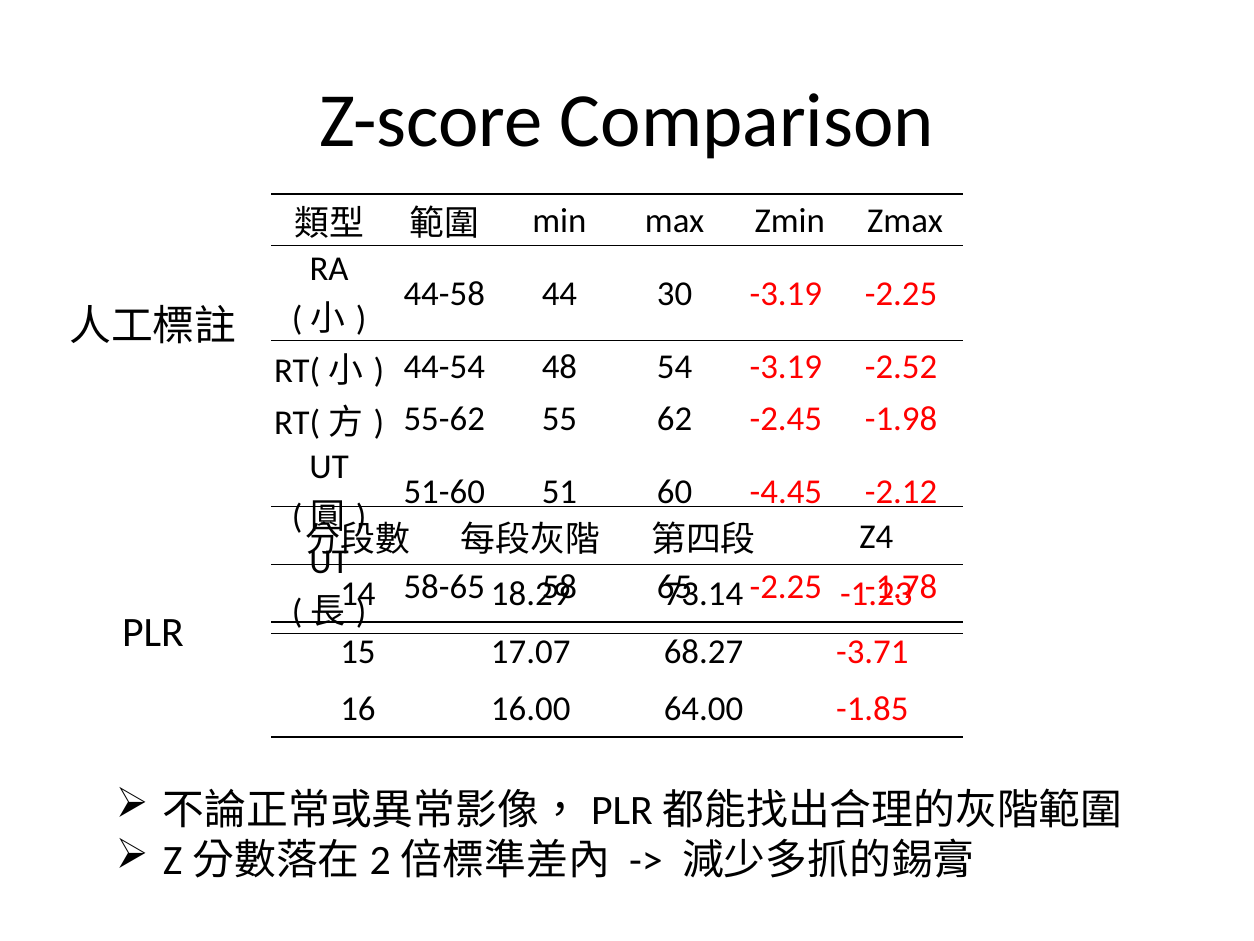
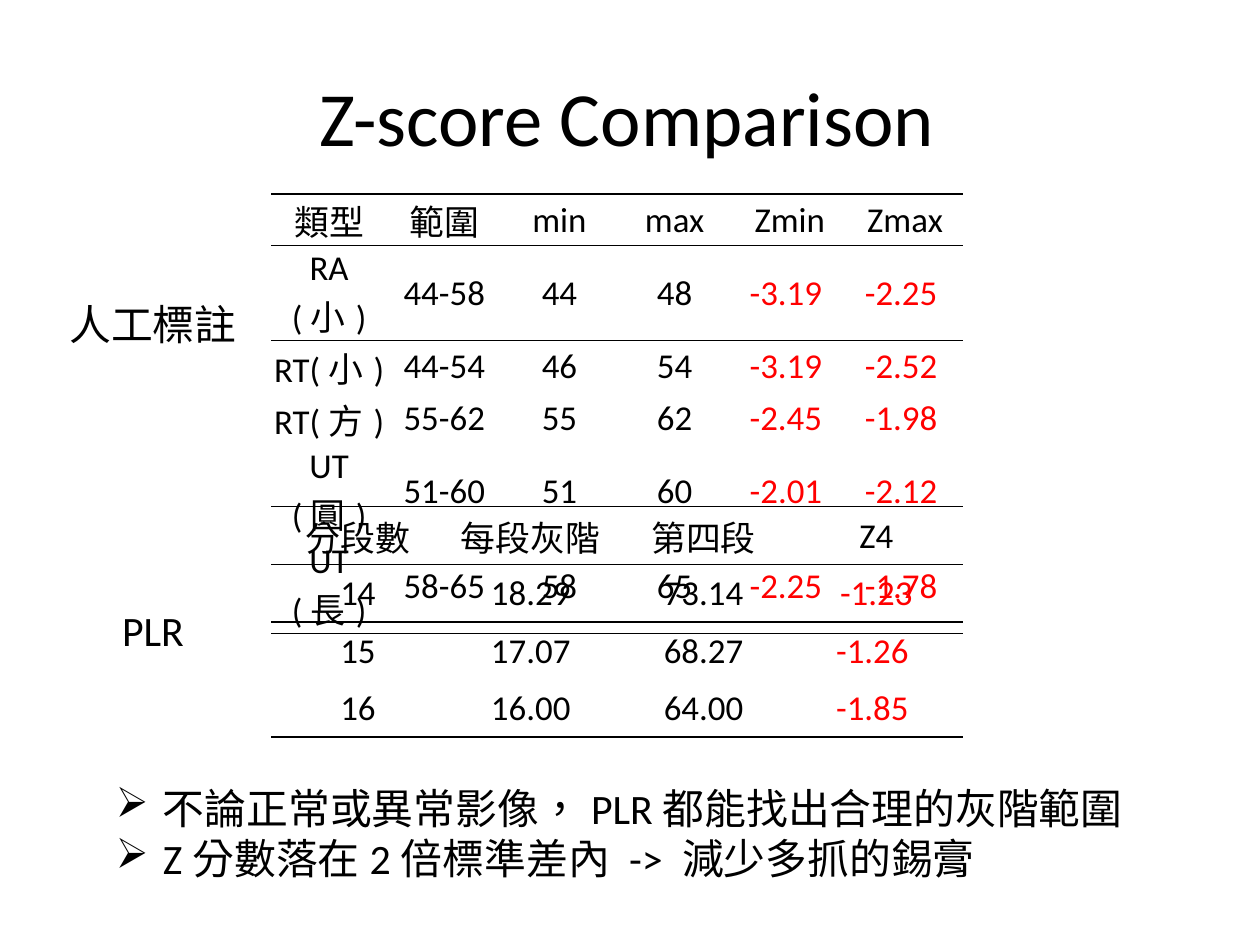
30: 30 -> 48 (675, 294)
48: 48 -> 46 (559, 367)
-4.45: -4.45 -> -2.01 (786, 492)
-3.71: -3.71 -> -1.26 (872, 651)
